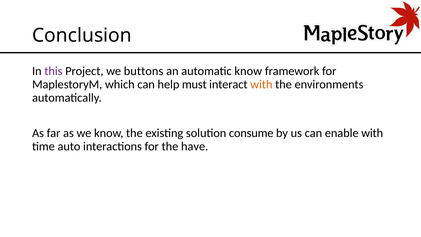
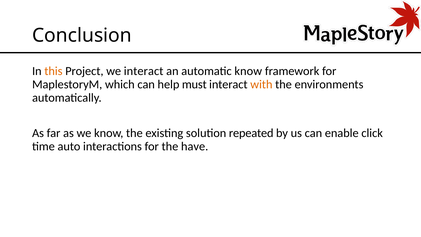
this colour: purple -> orange (53, 71)
we buttons: buttons -> interact (144, 71)
consume: consume -> repeated (251, 133)
enable with: with -> click (372, 133)
